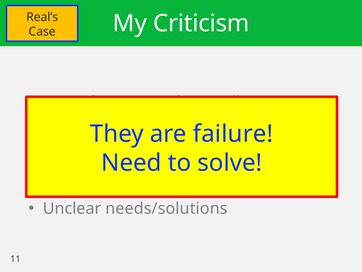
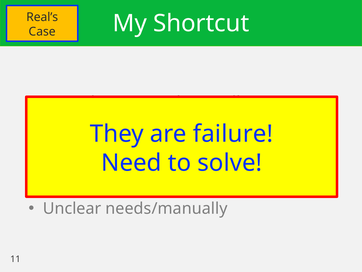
Criticism: Criticism -> Shortcut (201, 23)
needs/solutions: needs/solutions -> needs/manually (167, 208)
